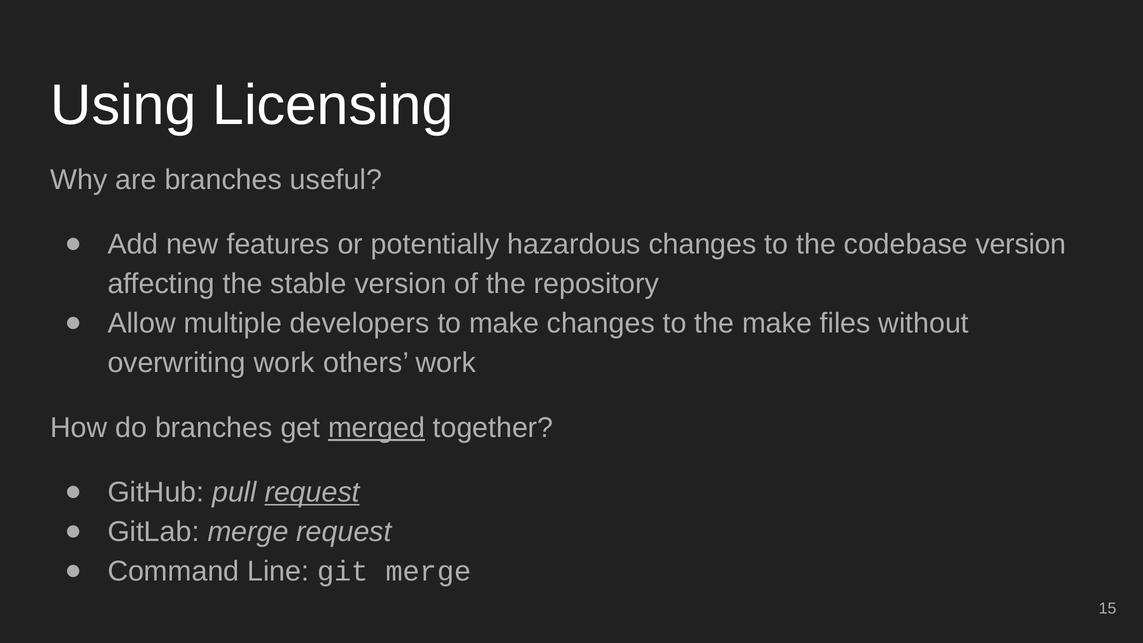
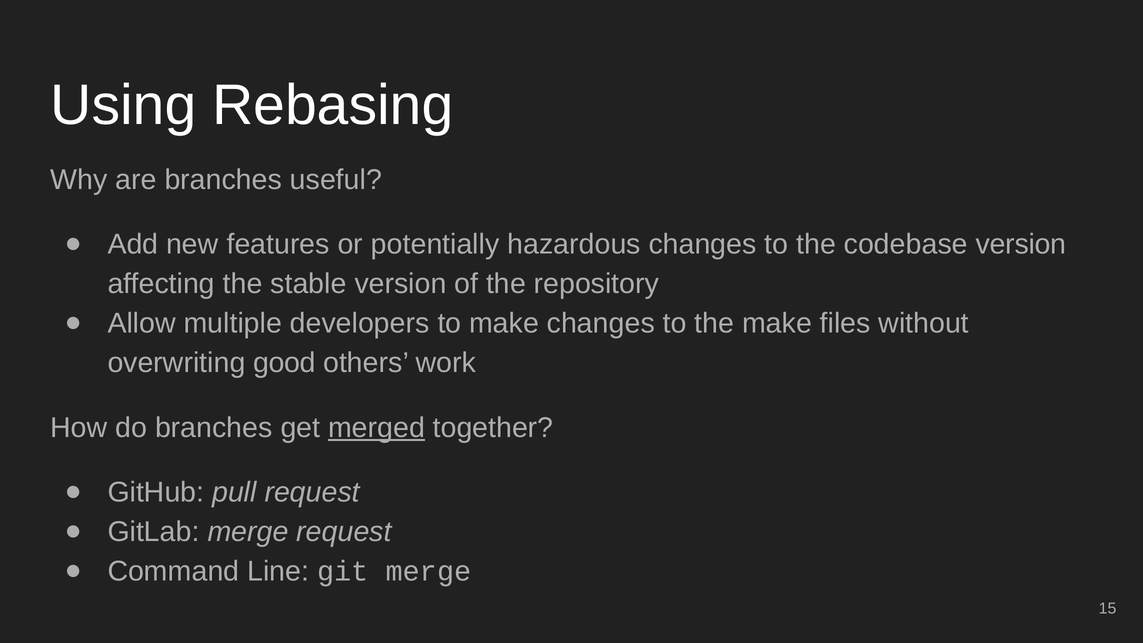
Licensing: Licensing -> Rebasing (333, 105)
overwriting work: work -> good (284, 363)
request underline: present -> none (312, 492)
